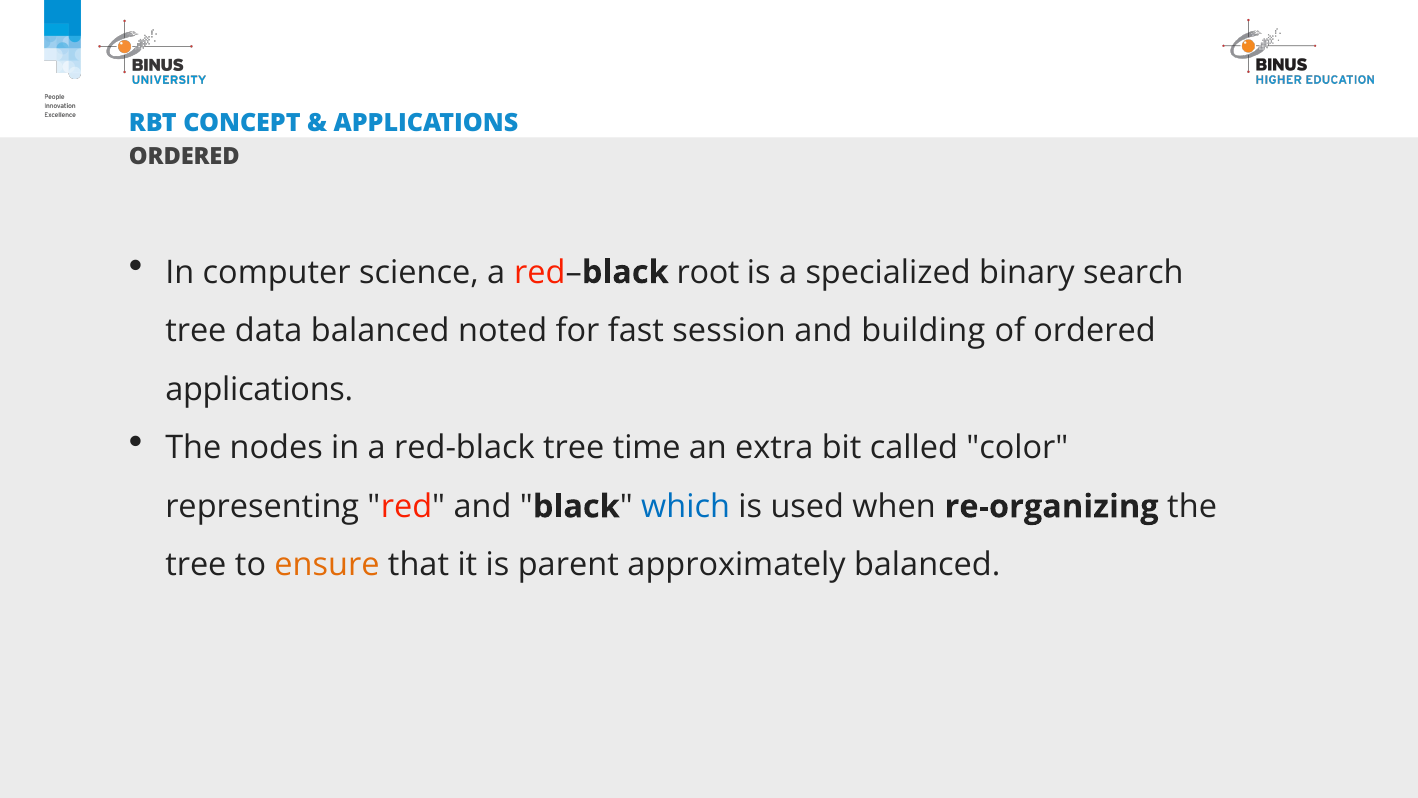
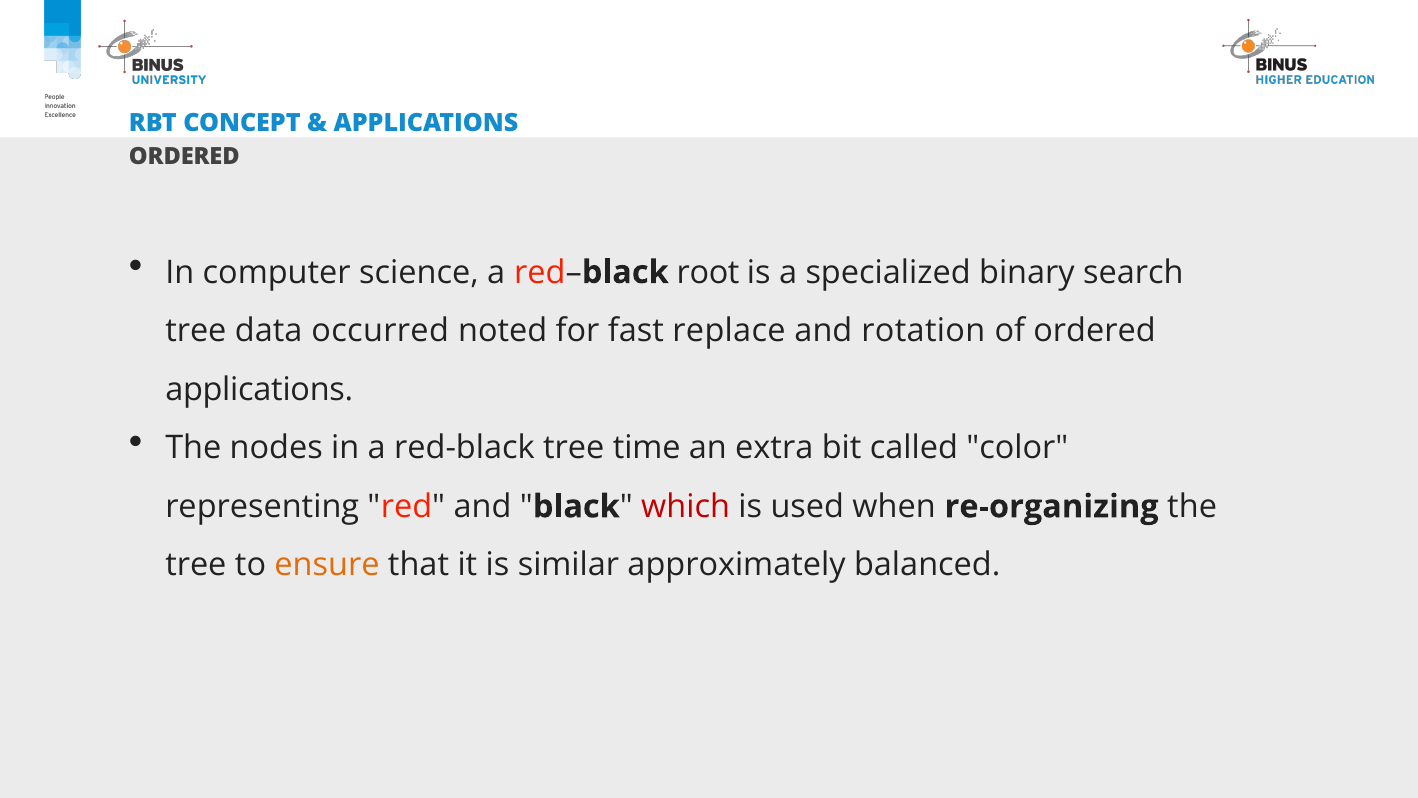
data balanced: balanced -> occurred (380, 331)
session: session -> replace (729, 331)
building: building -> rotation (923, 331)
which colour: blue -> red (686, 506)
parent: parent -> similar (568, 565)
